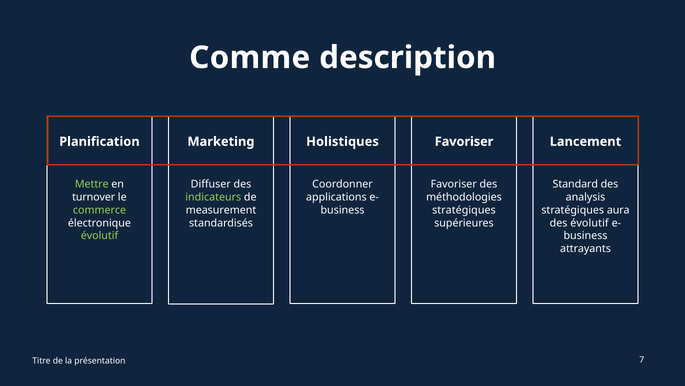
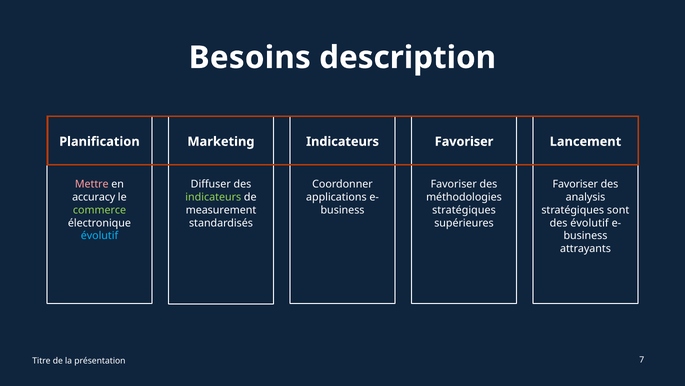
Comme: Comme -> Besoins (250, 58)
Holistiques: Holistiques -> Indicateurs (343, 141)
Mettre colour: light green -> pink (92, 184)
Standard: Standard -> Favoriser (575, 184)
turnover: turnover -> accuracy (94, 197)
aura: aura -> sont (618, 210)
évolutif colour: light green -> light blue (99, 235)
